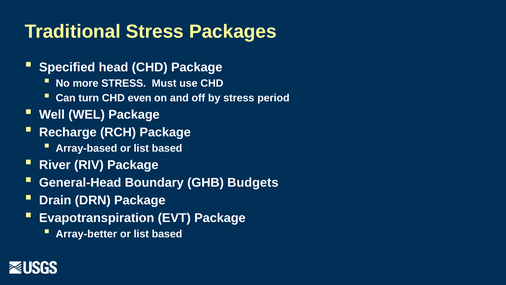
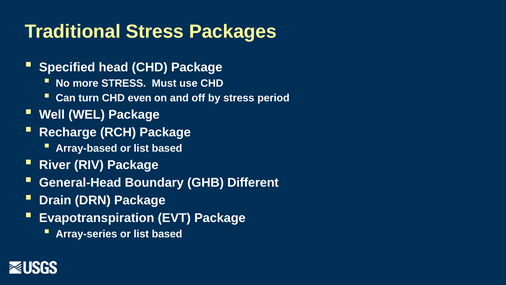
Budgets: Budgets -> Different (253, 182)
Array-better: Array-better -> Array-series (86, 234)
